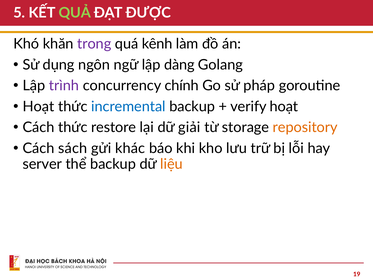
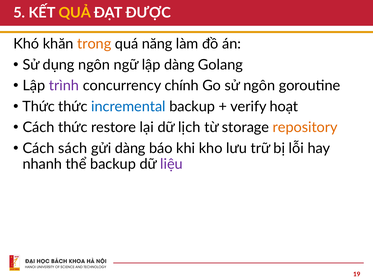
QUẢ colour: light green -> yellow (75, 13)
trong colour: purple -> orange (94, 44)
kênh: kênh -> năng (157, 44)
sử pháp: pháp -> ngôn (259, 86)
Hoạt: Hoạt -> Thức (39, 106)
giải: giải -> lịch (189, 127)
gửi khác: khác -> dàng (130, 148)
server: server -> nhanh (42, 164)
liệu colour: orange -> purple (171, 164)
